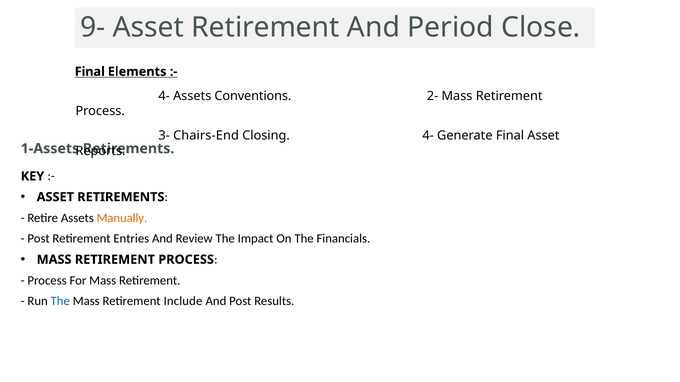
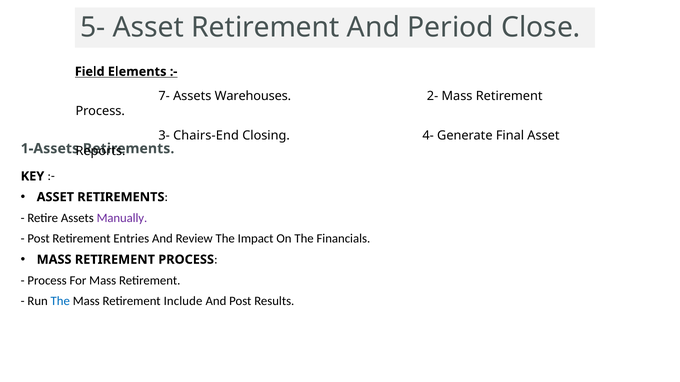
9-: 9- -> 5- (93, 27)
Final: Final -> Field (90, 72)
4-: 4- -> 7- (164, 96)
Conventions: Conventions -> Warehouses (253, 96)
Manually colour: orange -> purple (122, 218)
